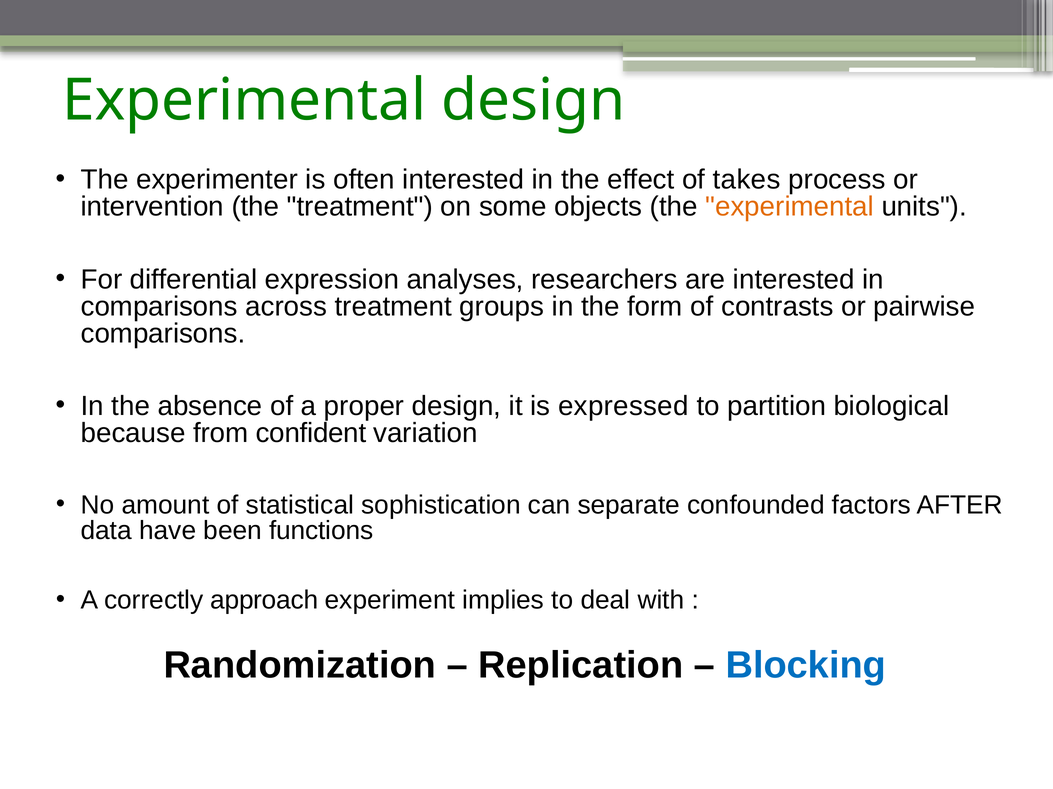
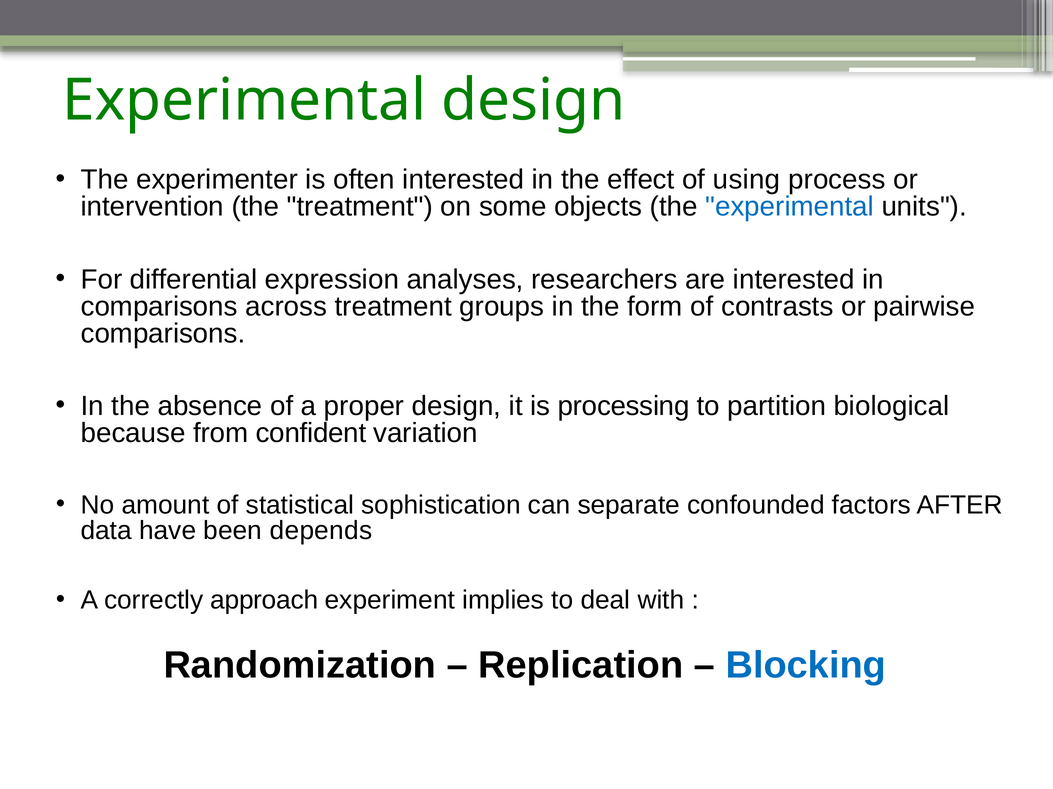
takes: takes -> using (747, 180)
experimental colour: orange -> blue (790, 207)
expressed: expressed -> processing (624, 406)
functions: functions -> depends (321, 531)
